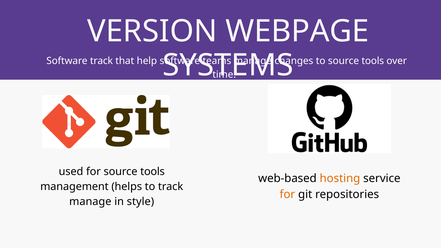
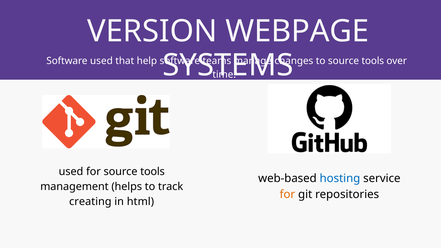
Software track: track -> used (101, 61)
hosting colour: orange -> blue (340, 178)
manage: manage -> creating (90, 202)
style: style -> html (140, 202)
